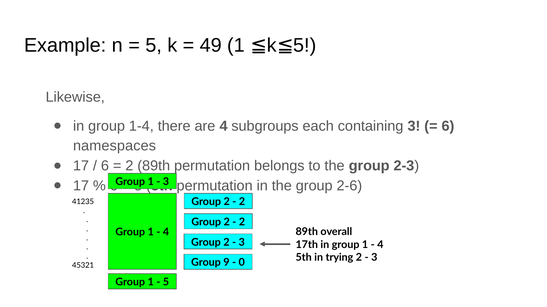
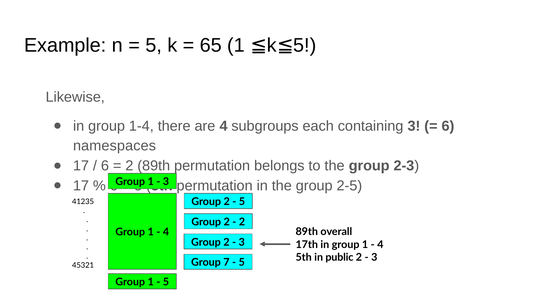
49: 49 -> 65 (211, 45)
2-6: 2-6 -> 2-5 (349, 186)
2: 2 -> 5 (242, 202)
trying: trying -> public (339, 258)
9: 9 -> 7 (226, 263)
0: 0 -> 5 (242, 263)
